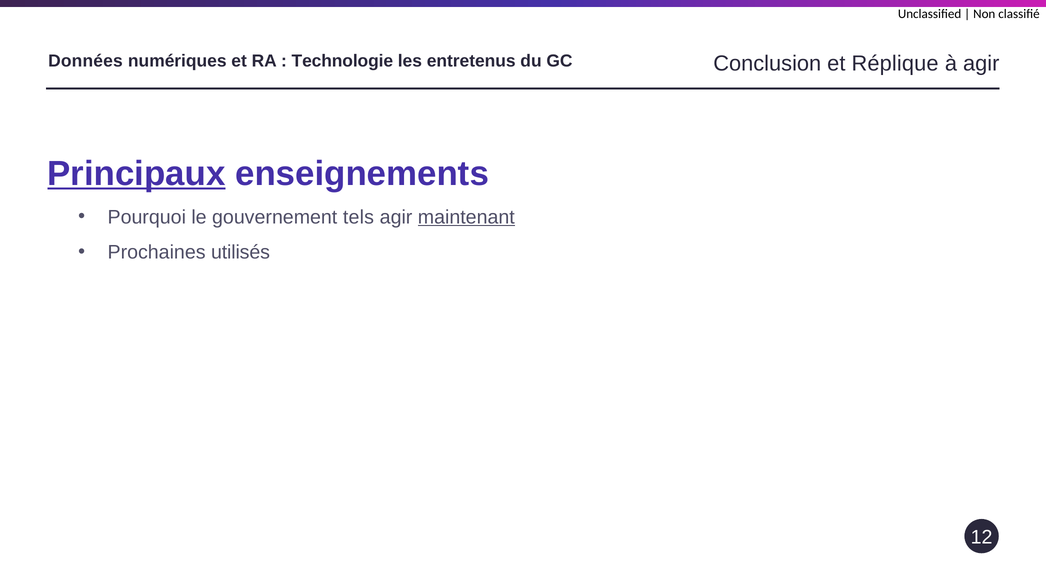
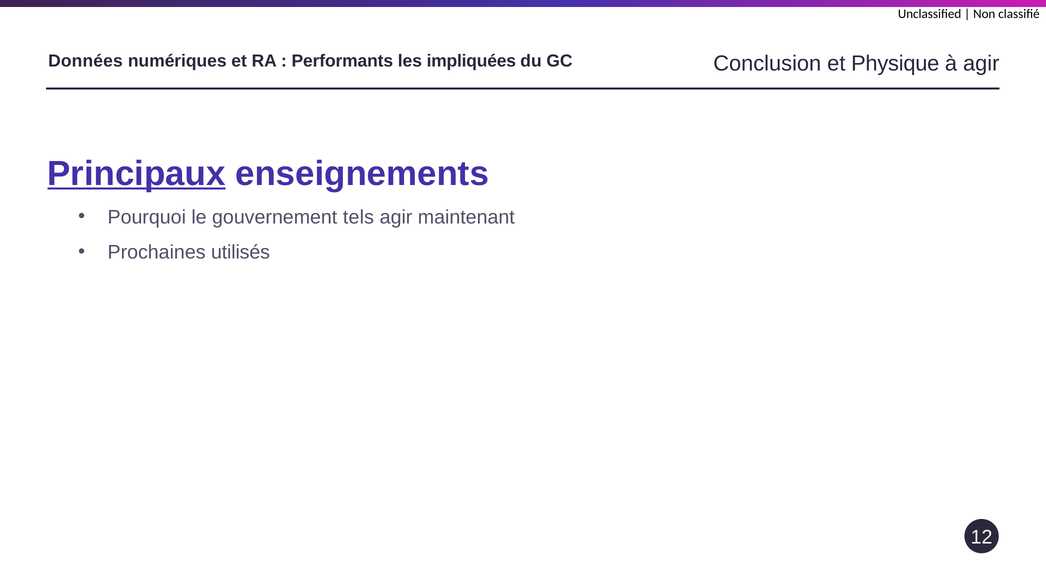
Technologie: Technologie -> Performants (342, 61)
entretenus: entretenus -> impliquées (471, 61)
Réplique: Réplique -> Physique (895, 64)
maintenant underline: present -> none (466, 217)
